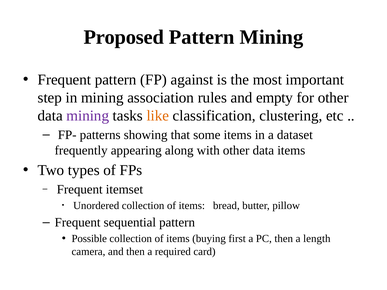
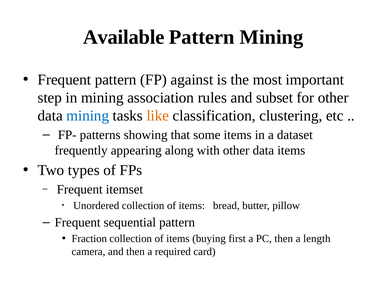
Proposed: Proposed -> Available (124, 37)
empty: empty -> subset (274, 98)
mining colour: purple -> blue (88, 116)
Possible: Possible -> Fraction (89, 239)
